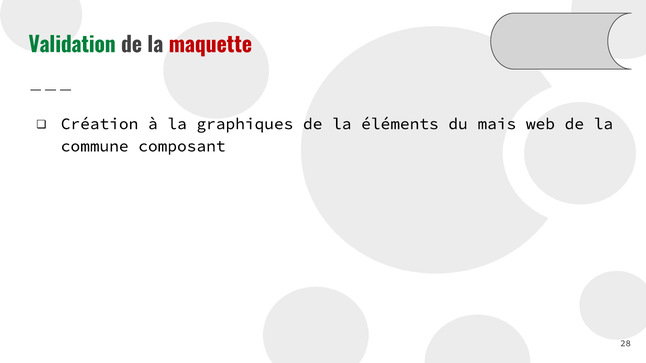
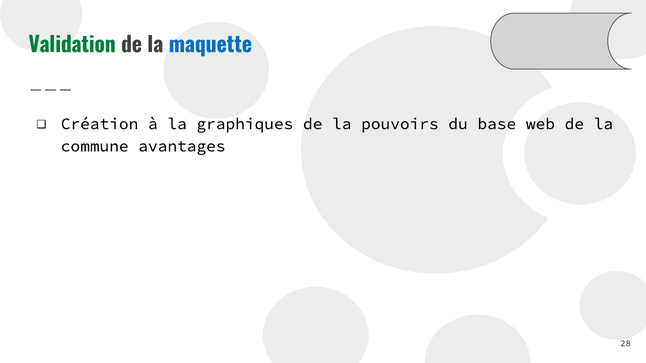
maquette colour: red -> blue (210, 45)
éléments: éléments -> pouvoirs (400, 124)
mais: mais -> base (497, 124)
composant: composant -> avantages (182, 146)
